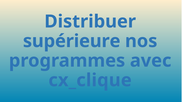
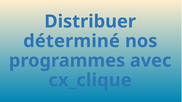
supérieure: supérieure -> déterminé (72, 41)
